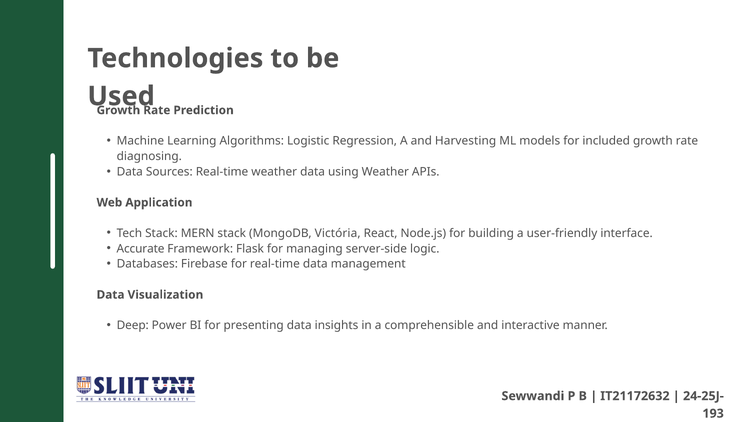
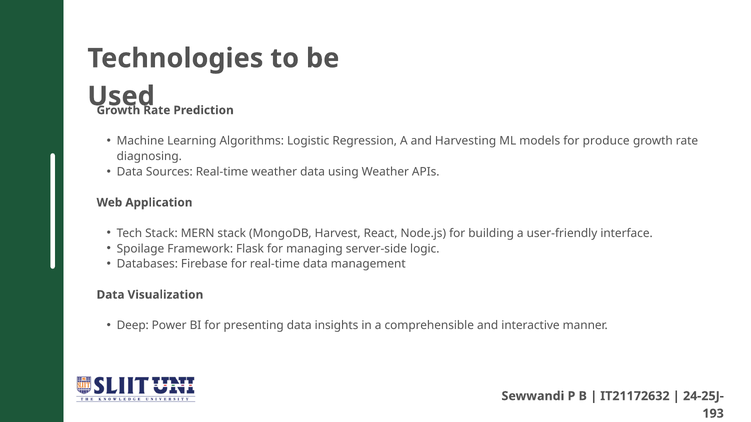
included: included -> produce (606, 141)
Victória: Victória -> Harvest (338, 233)
Accurate: Accurate -> Spoilage (140, 249)
